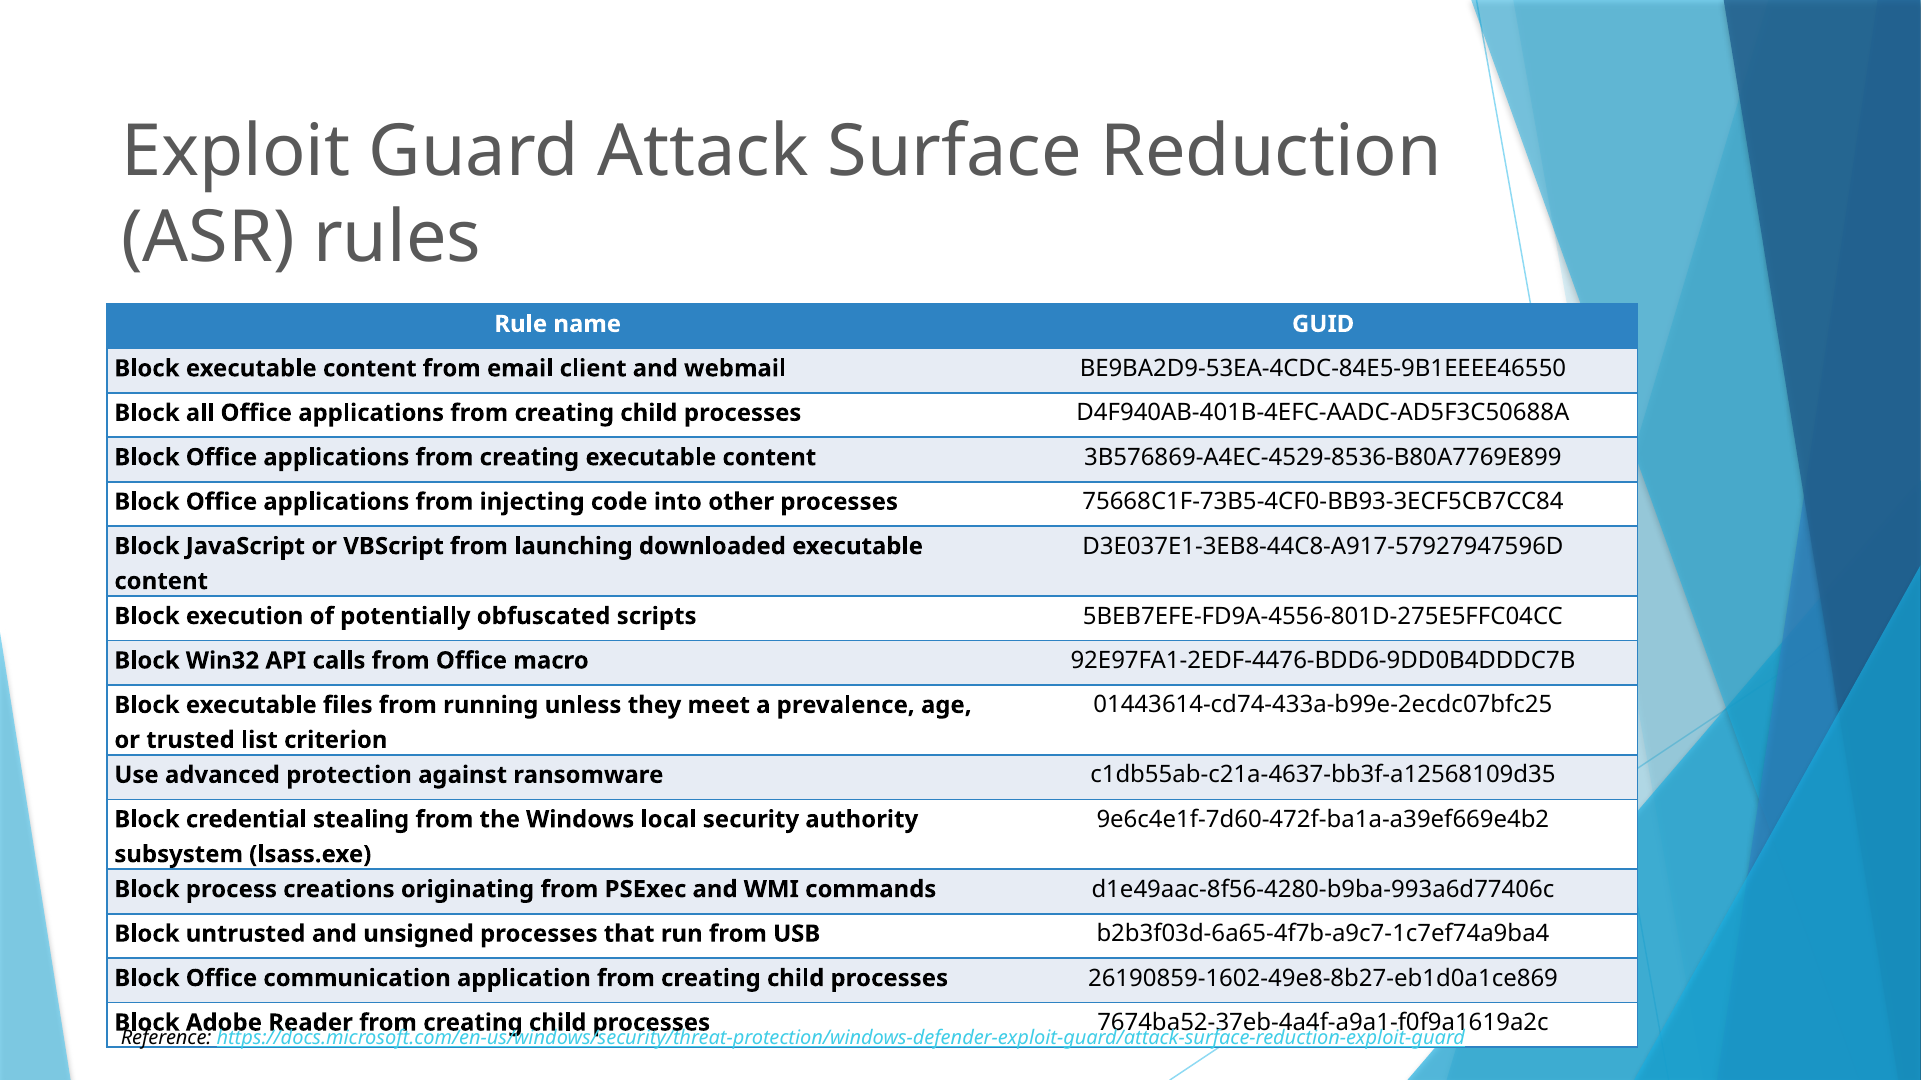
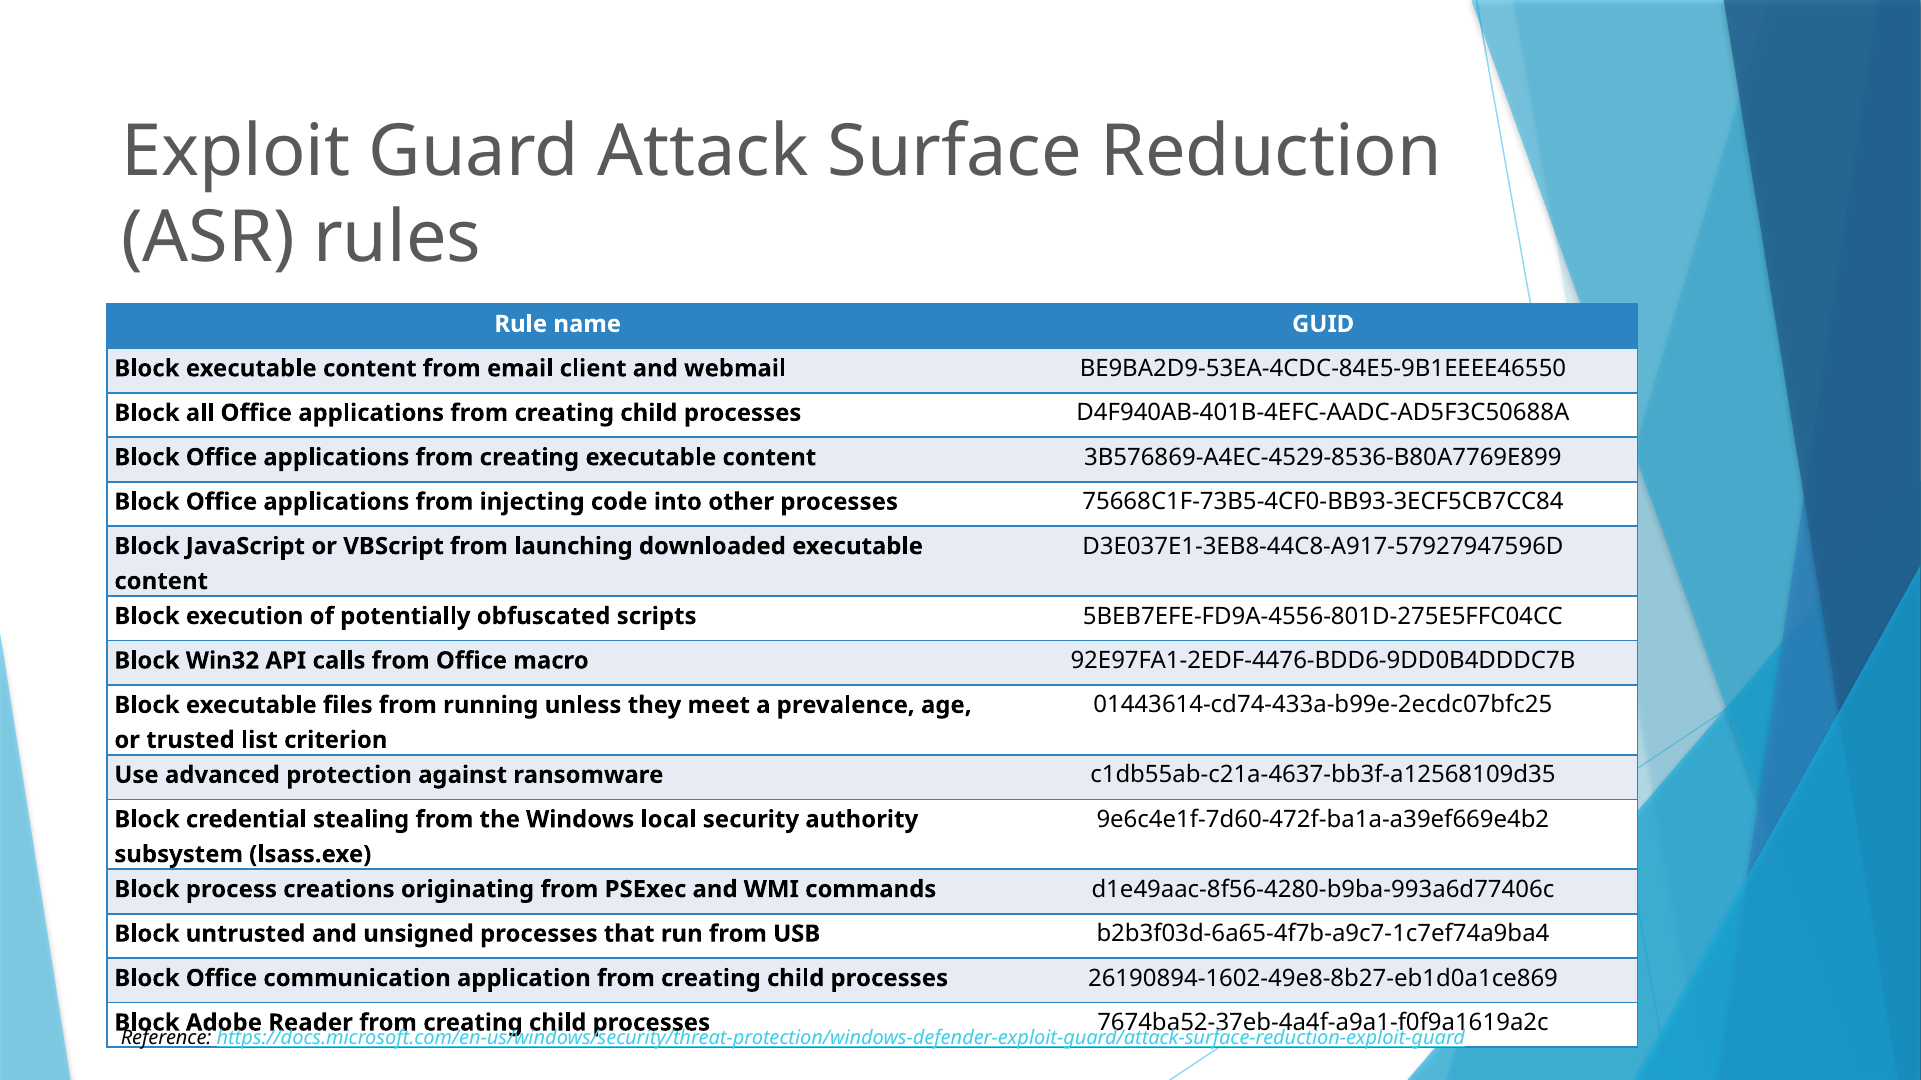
26190859-1602-49e8-8b27-eb1d0a1ce869: 26190859-1602-49e8-8b27-eb1d0a1ce869 -> 26190894-1602-49e8-8b27-eb1d0a1ce869 (1323, 979)
